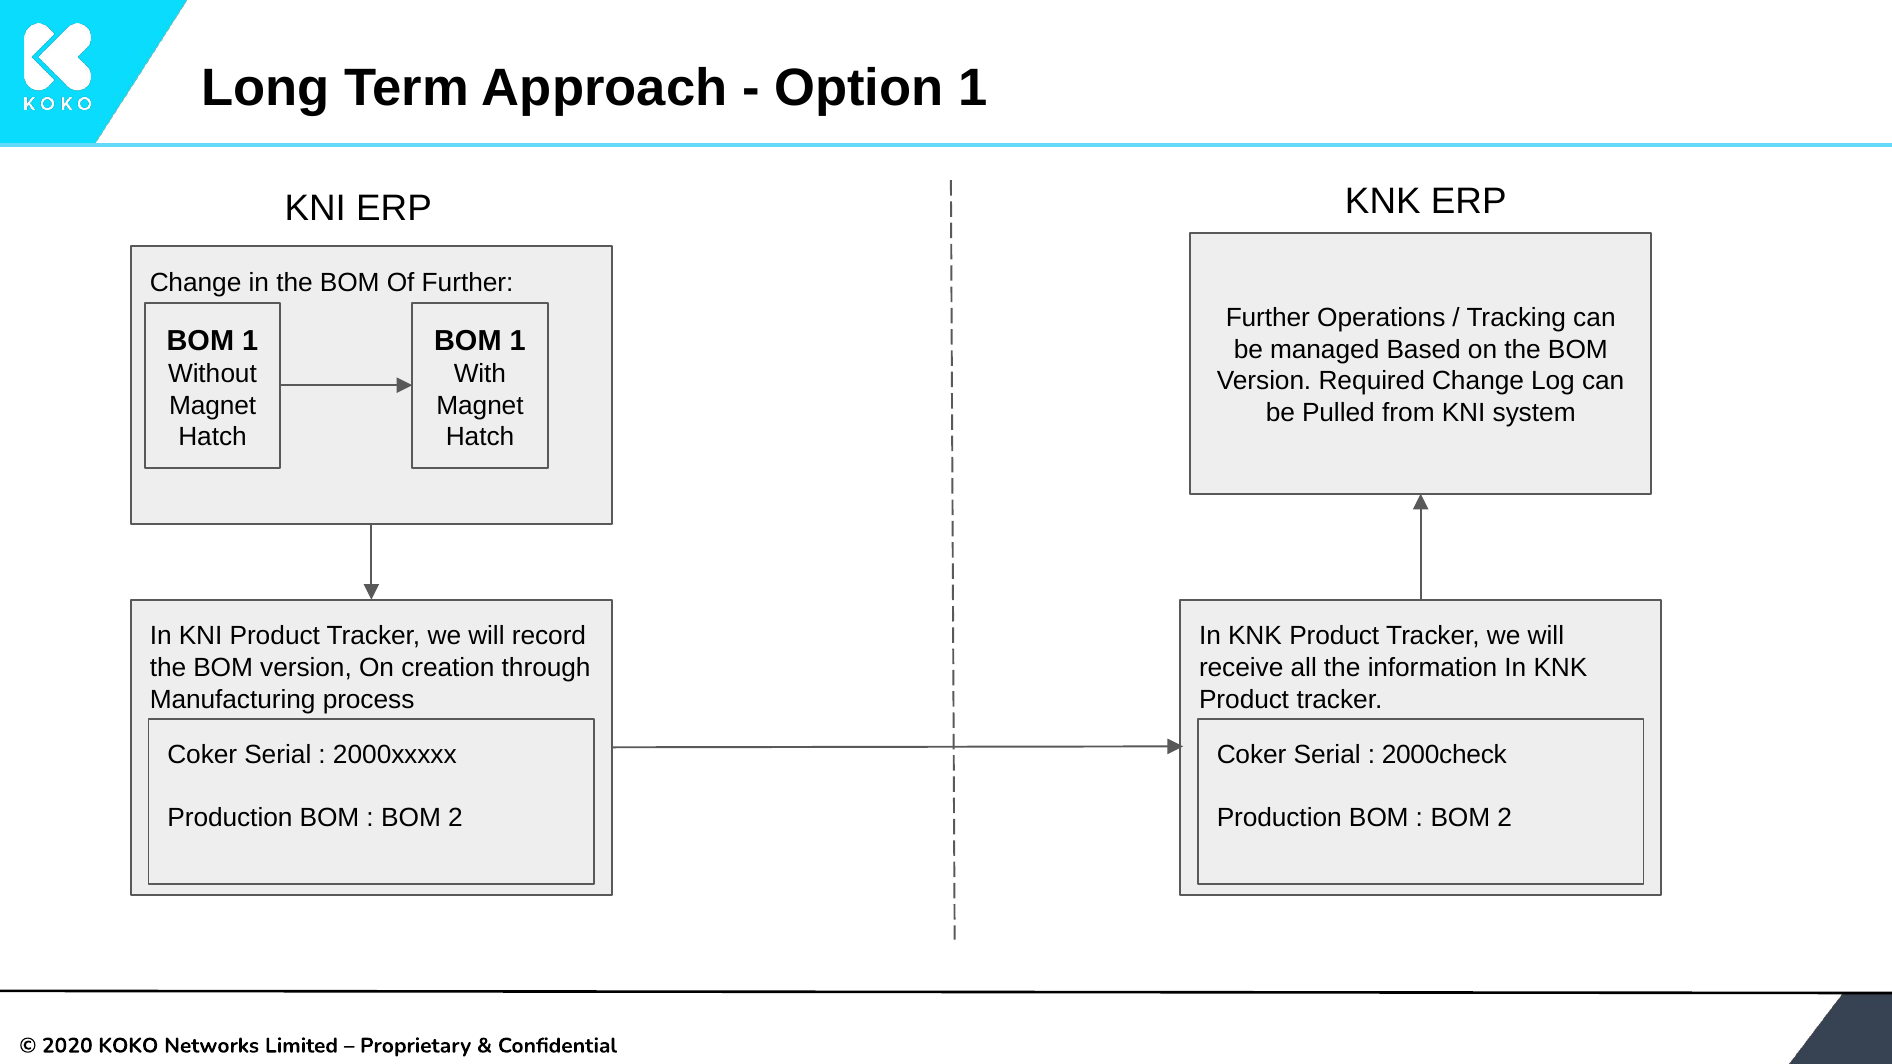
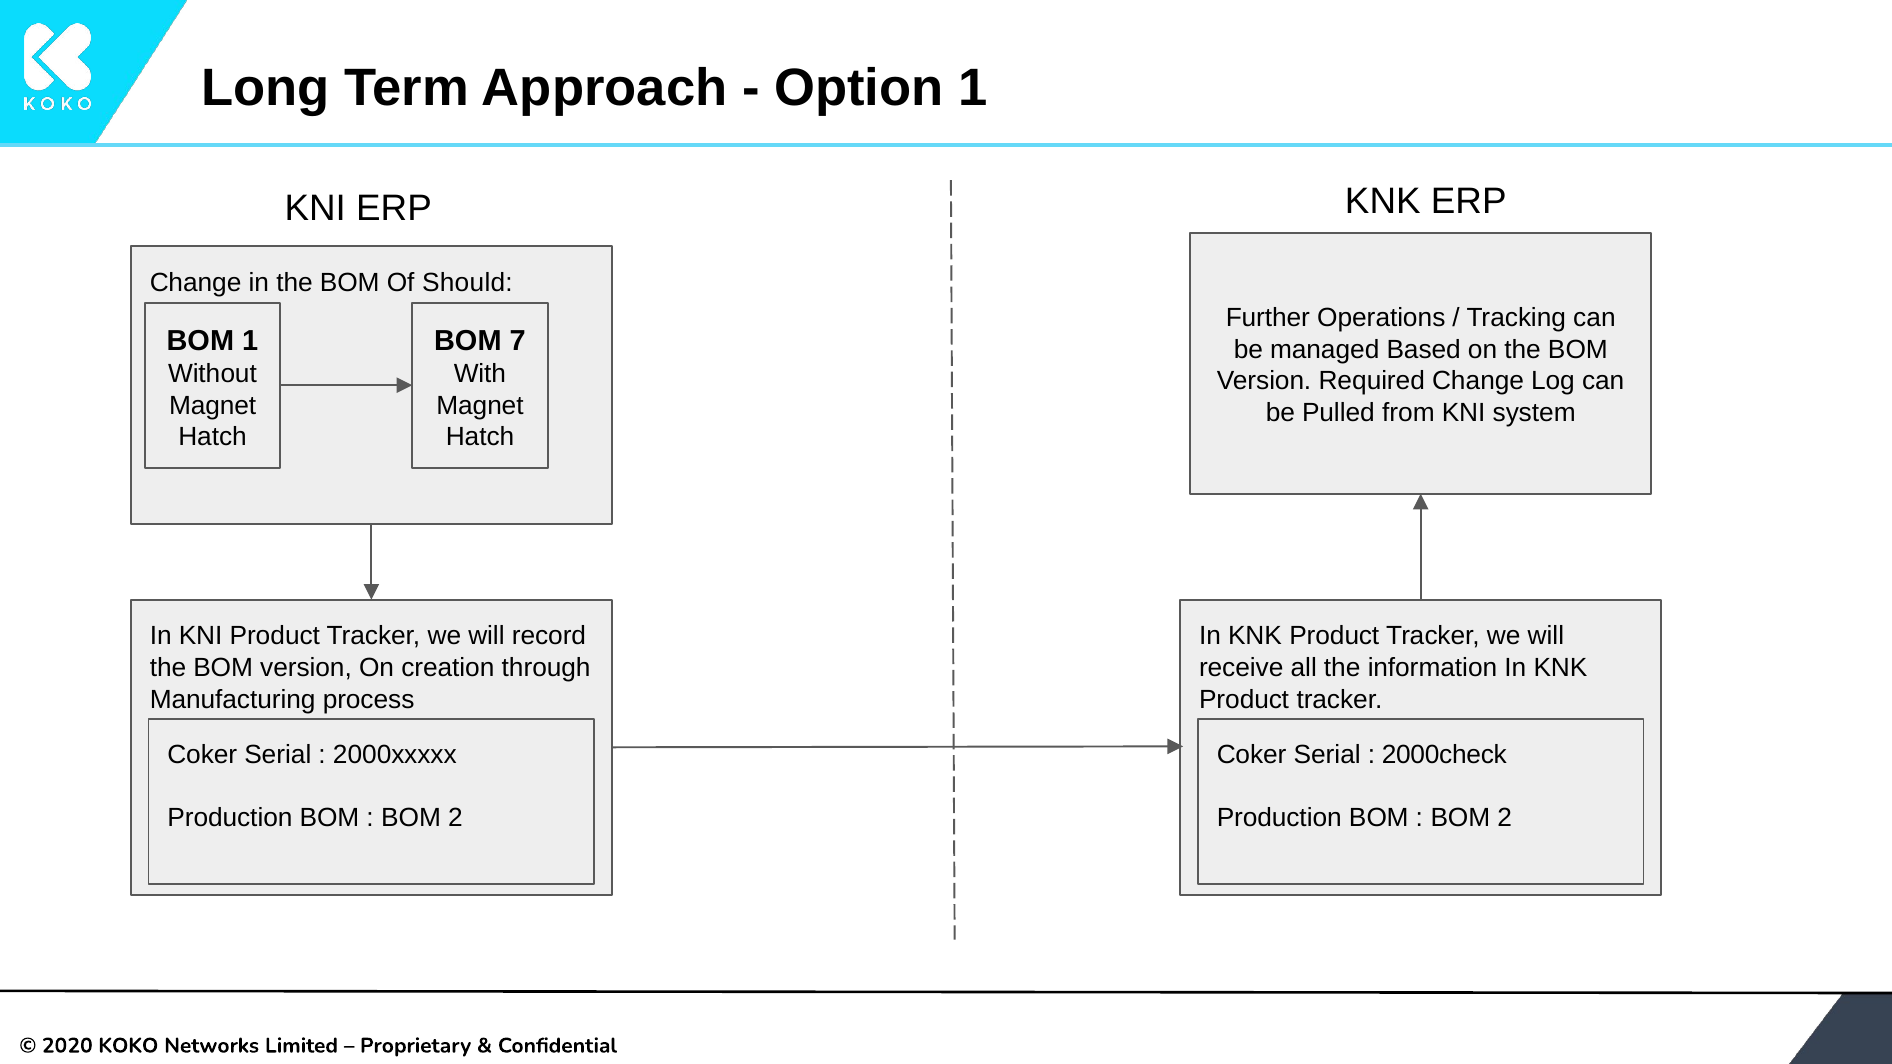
Of Further: Further -> Should (467, 283)
1: 1 -> 7 (518, 341)
